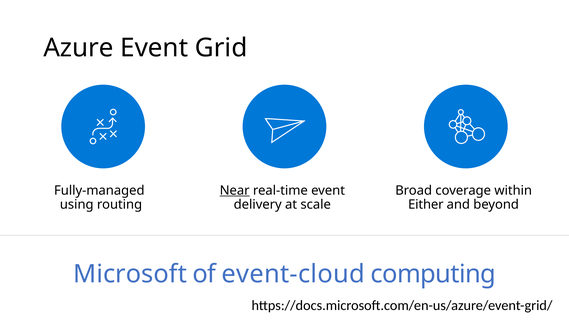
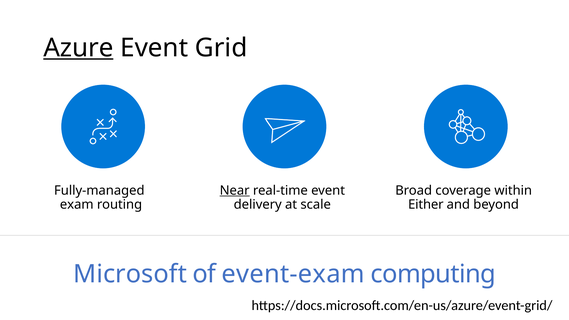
Azure underline: none -> present (78, 48)
using: using -> exam (77, 205)
event-cloud: event-cloud -> event-exam (293, 274)
